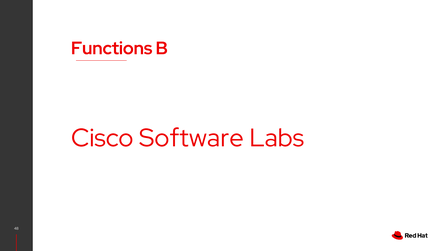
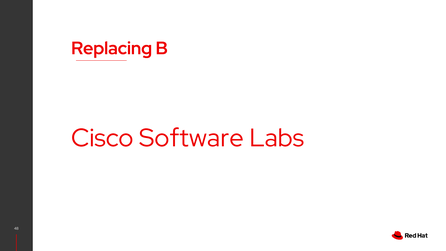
Functions: Functions -> Replacing (112, 48)
